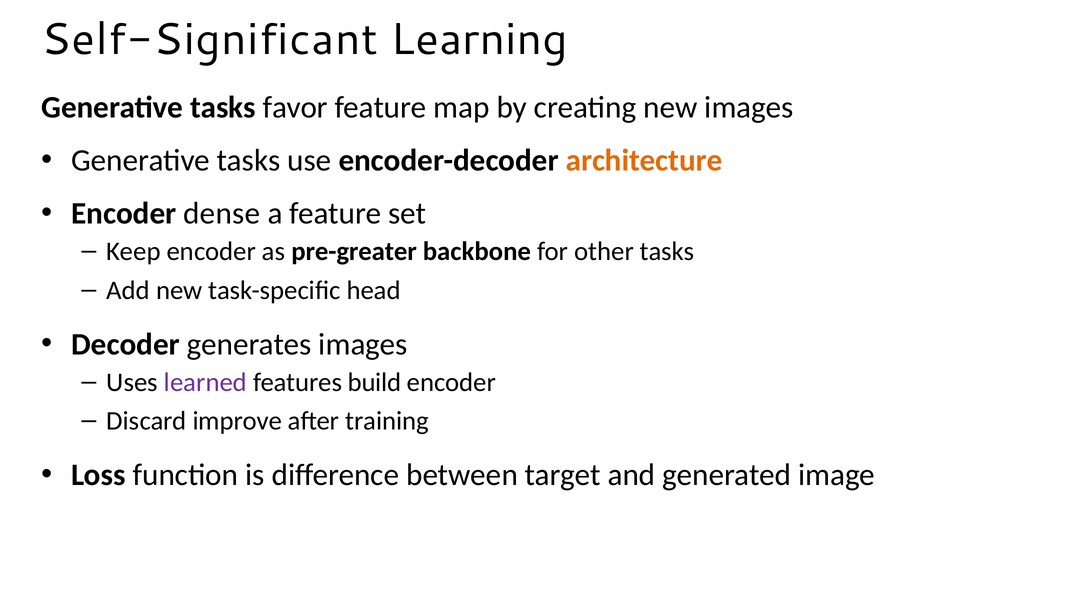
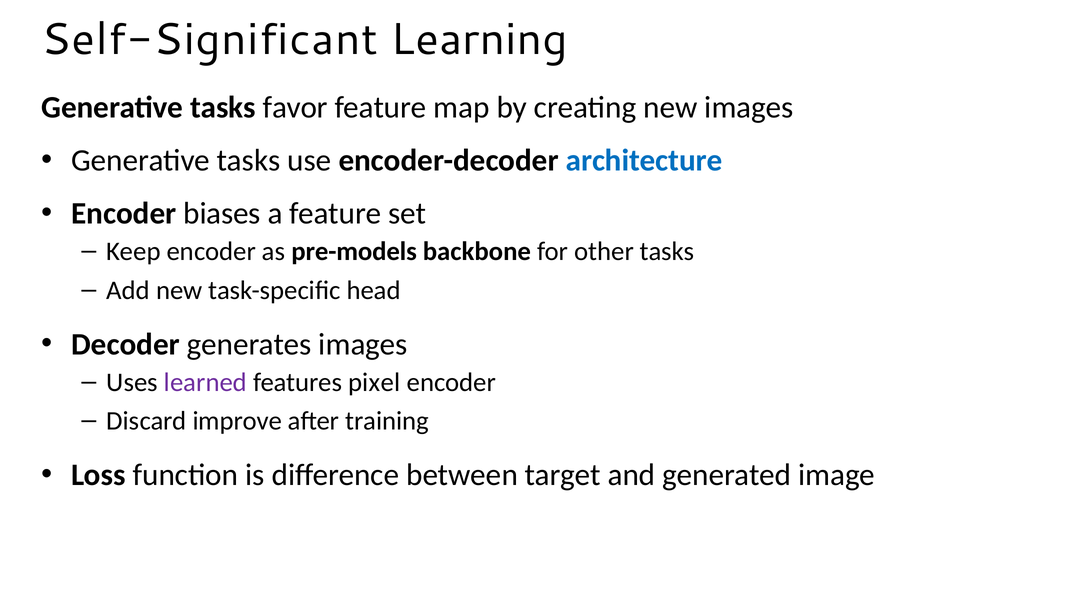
architecture colour: orange -> blue (644, 161)
dense: dense -> biases (222, 214)
pre-greater: pre-greater -> pre-models (354, 252)
build: build -> pixel (374, 382)
